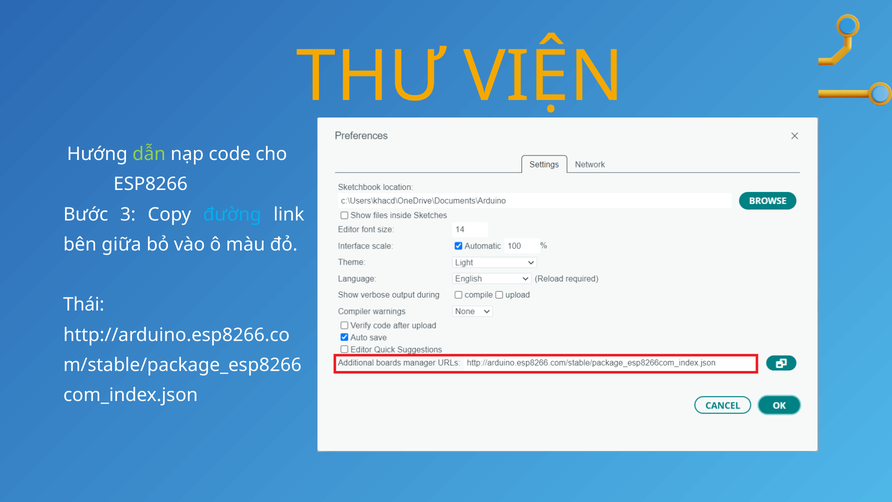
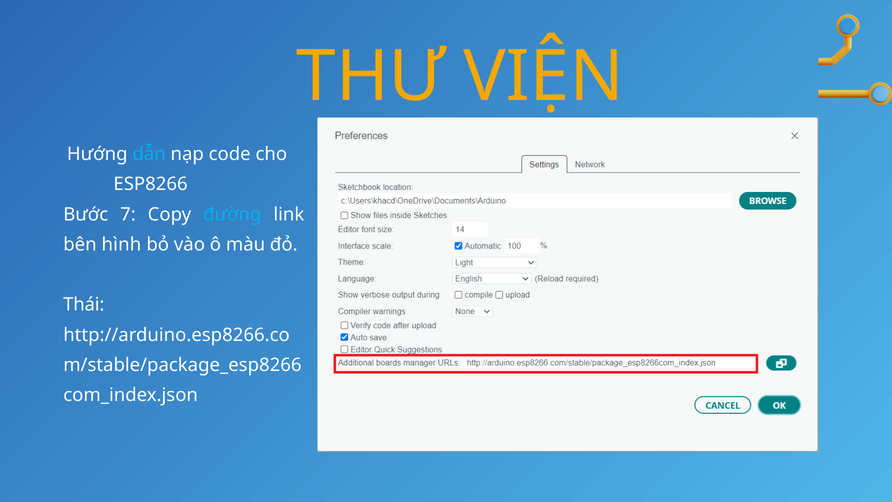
dẫn colour: light green -> light blue (149, 154)
3: 3 -> 7 (128, 214)
giữa: giữa -> hình (121, 244)
